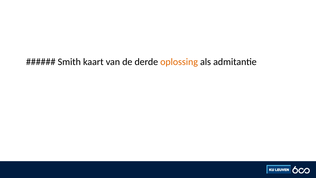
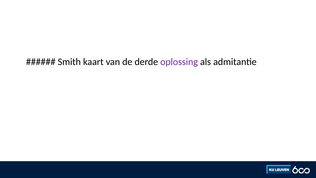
oplossing colour: orange -> purple (179, 62)
